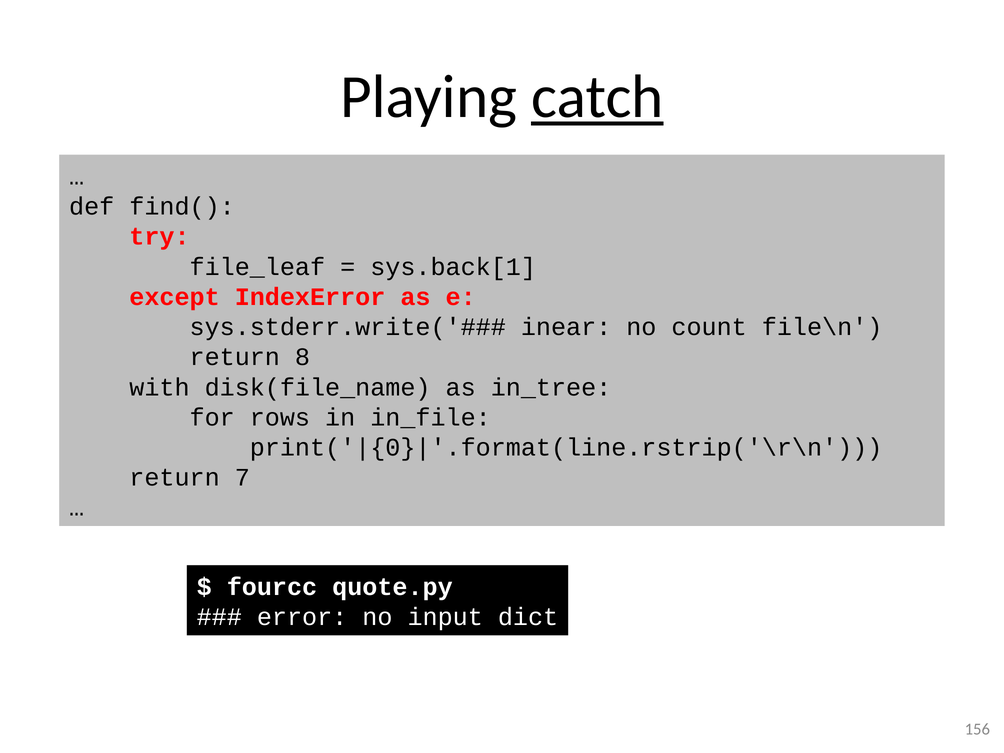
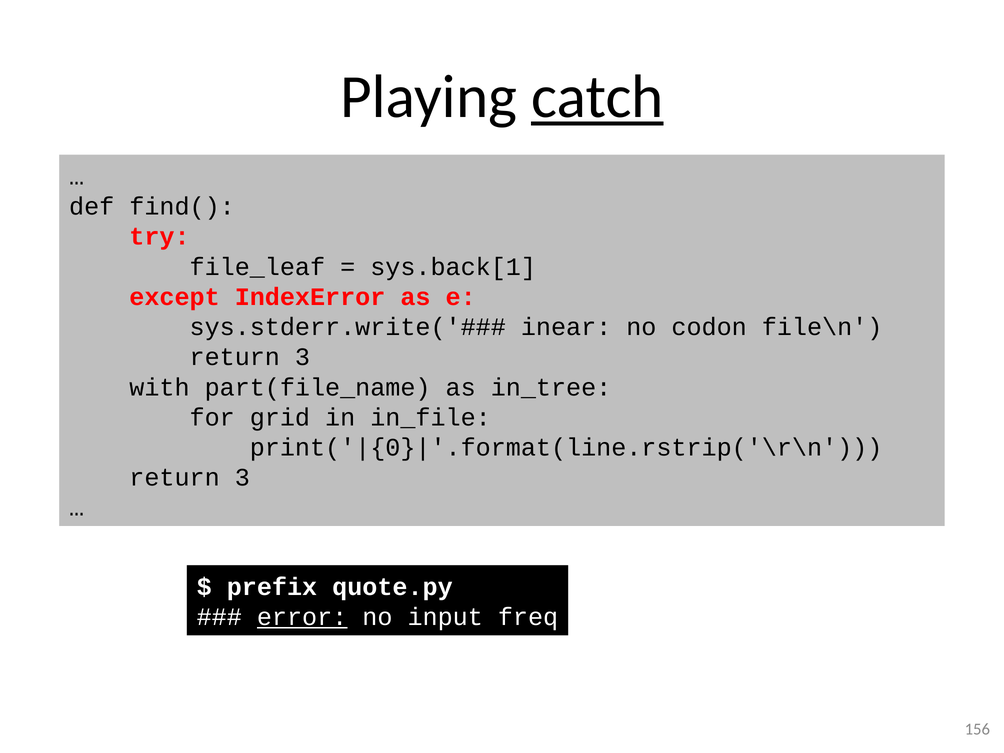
count: count -> codon (709, 327)
8: 8 -> 3 (303, 357)
disk(file_name: disk(file_name -> part(file_name (318, 387)
rows: rows -> grid (280, 417)
7: 7 -> 3 (242, 478)
fourcc: fourcc -> prefix (272, 587)
error underline: none -> present (302, 617)
dict: dict -> freq (528, 617)
